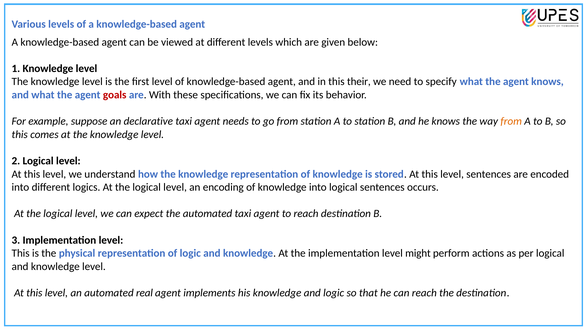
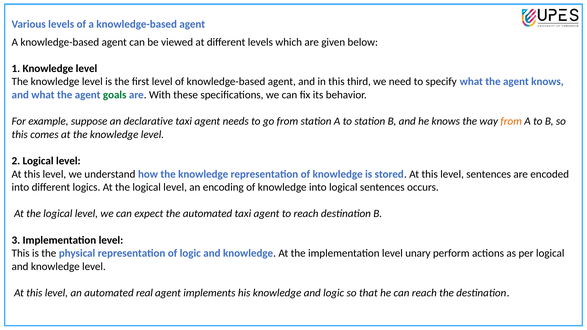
their: their -> third (359, 82)
goals colour: red -> green (115, 95)
might: might -> unary (418, 253)
